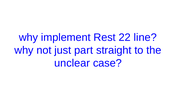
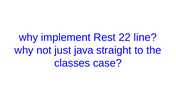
part: part -> java (84, 50)
unclear: unclear -> classes (72, 63)
